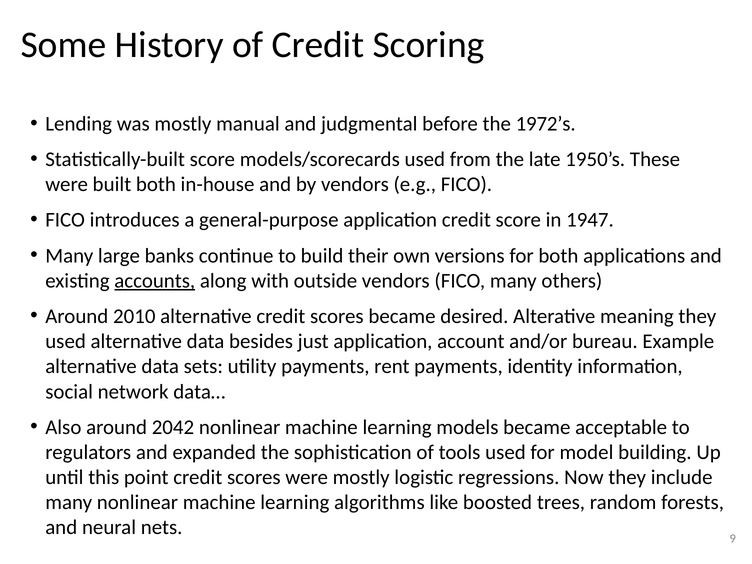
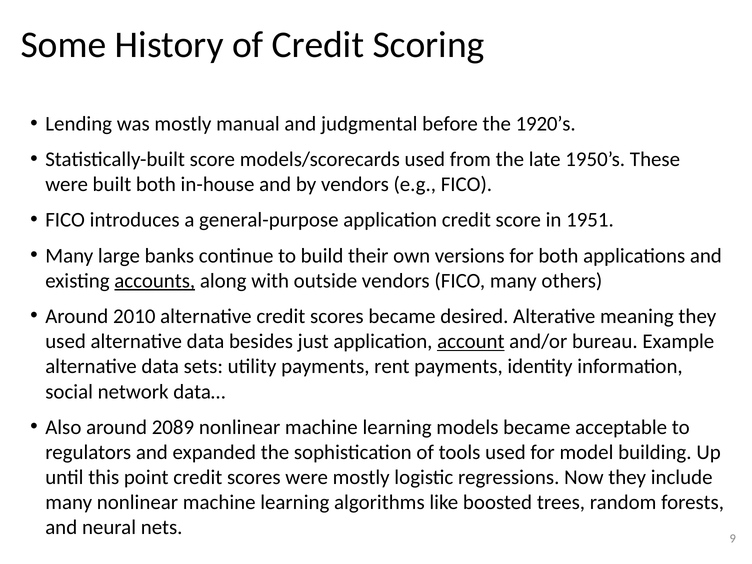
1972’s: 1972’s -> 1920’s (546, 124)
1947: 1947 -> 1951 (590, 220)
account underline: none -> present (471, 341)
2042: 2042 -> 2089 (173, 427)
